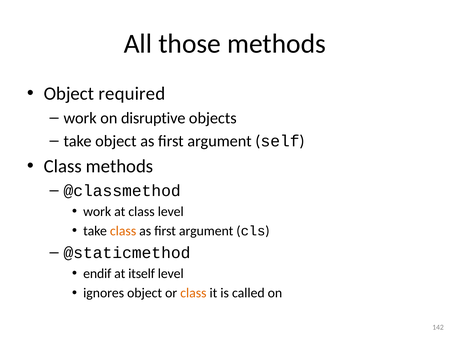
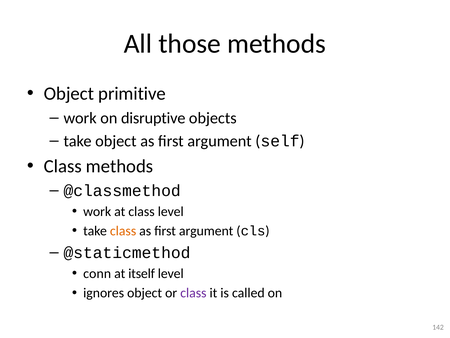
required: required -> primitive (132, 94)
endif: endif -> conn (97, 273)
class colour: orange -> purple (193, 293)
